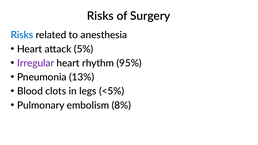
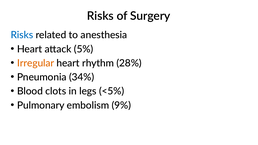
Irregular colour: purple -> orange (36, 63)
95%: 95% -> 28% (129, 63)
13%: 13% -> 34% (82, 77)
8%: 8% -> 9% (121, 105)
